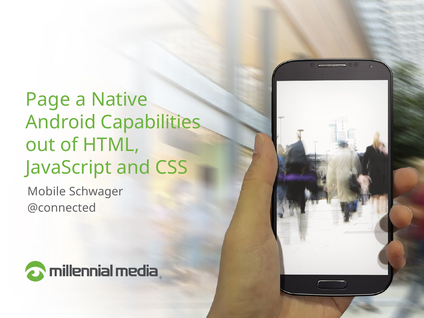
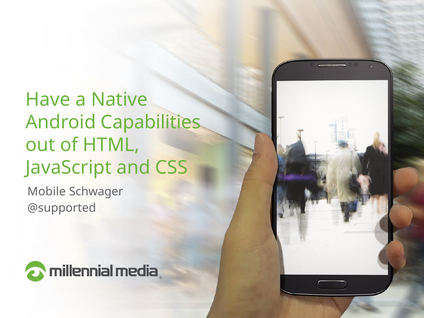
Page: Page -> Have (48, 100)
@connected: @connected -> @supported (62, 208)
